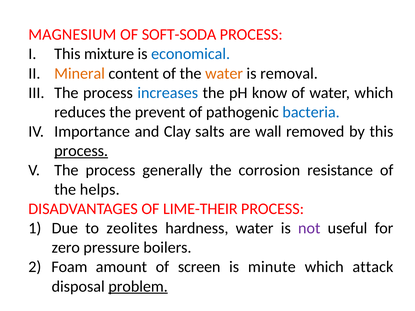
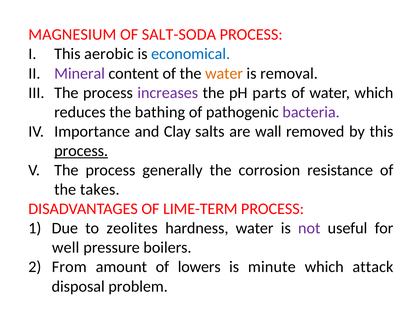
SOFT-SODA: SOFT-SODA -> SALT-SODA (179, 35)
mixture: mixture -> aerobic (109, 54)
Mineral colour: orange -> purple (80, 73)
increases colour: blue -> purple (168, 93)
know: know -> parts (269, 93)
prevent: prevent -> bathing (160, 112)
bacteria colour: blue -> purple (311, 112)
helps: helps -> takes (100, 190)
LIME-THEIR: LIME-THEIR -> LIME-TERM (200, 209)
zero: zero -> well (66, 248)
Foam: Foam -> From (69, 267)
screen: screen -> lowers (199, 267)
problem underline: present -> none (138, 287)
